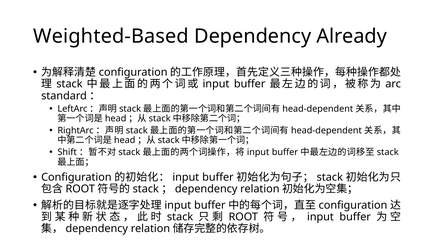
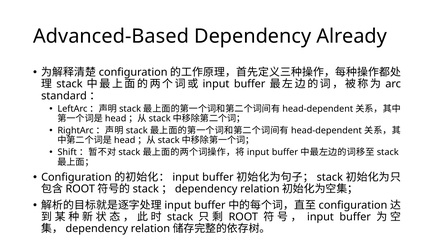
Weighted-Based: Weighted-Based -> Advanced-Based (111, 36)
